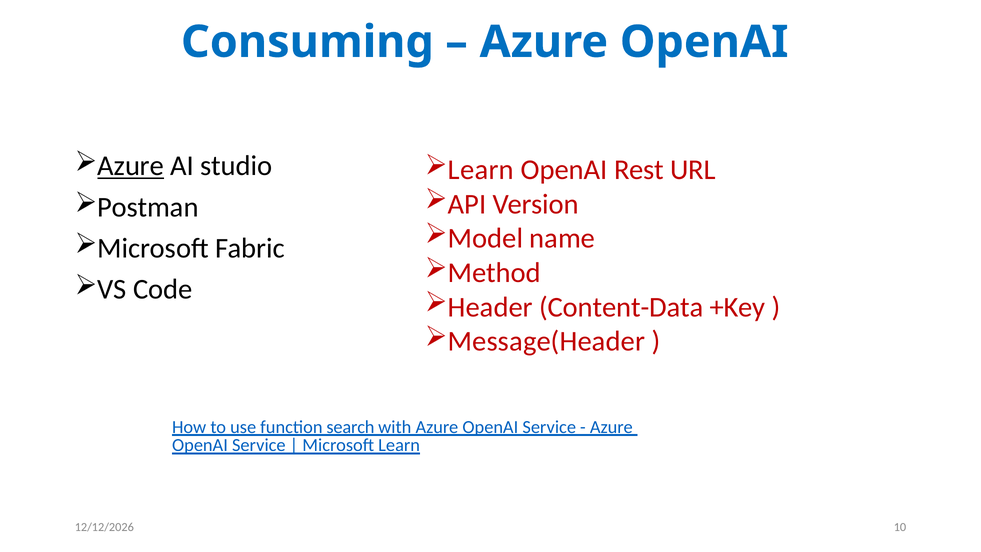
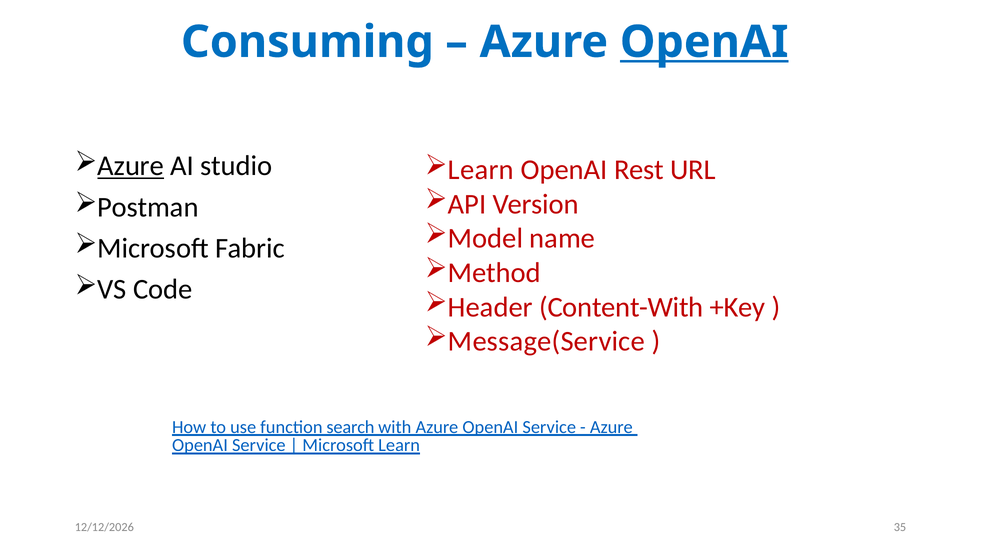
OpenAI underline: none -> present (704, 42)
Content-Data: Content-Data -> Content-With (621, 307)
Message(Header: Message(Header -> Message(Service (546, 341)
10: 10 -> 35 (900, 527)
